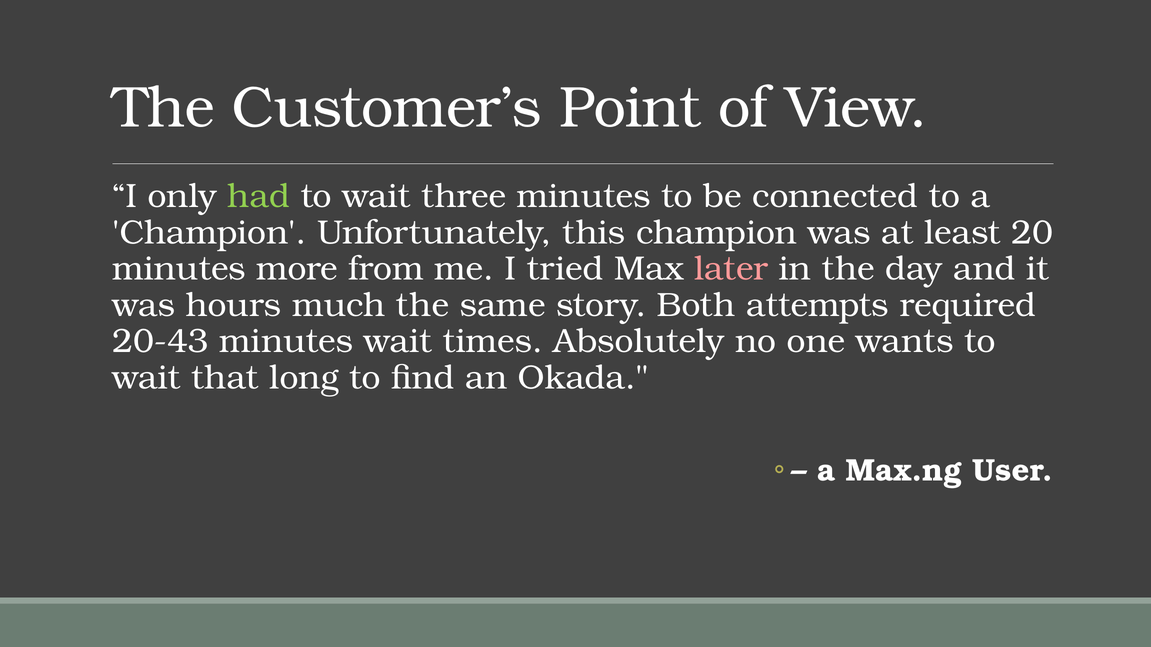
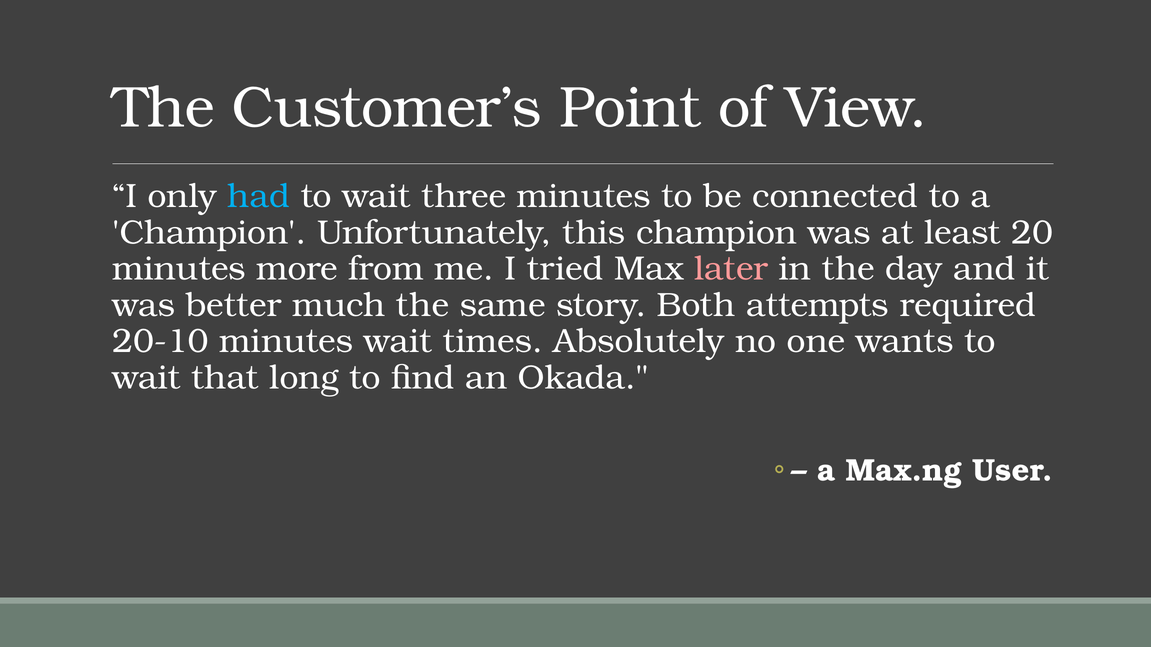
had colour: light green -> light blue (259, 197)
hours: hours -> better (234, 305)
20-43: 20-43 -> 20-10 (161, 342)
